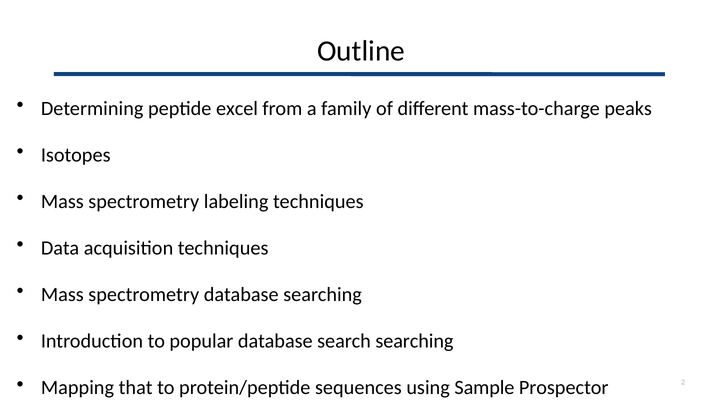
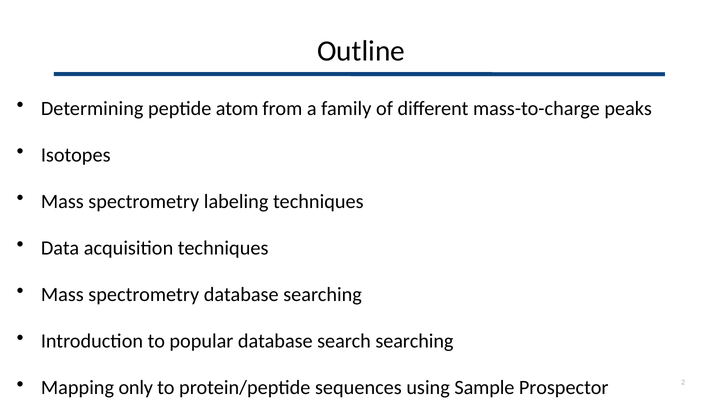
excel: excel -> atom (237, 108)
that: that -> only (136, 387)
